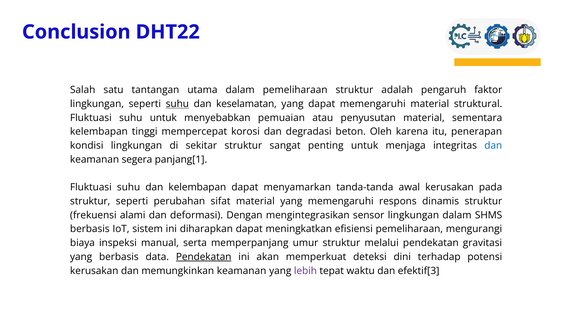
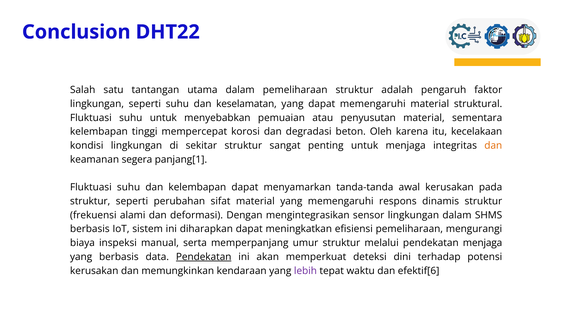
suhu underline: present -> none (177, 104)
penerapan: penerapan -> kecelakaan (477, 132)
dan colour: blue -> orange (493, 146)
pendekatan gravitasi: gravitasi -> menjaga (483, 243)
memungkinkan keamanan: keamanan -> kendaraan (242, 271)
efektif[3: efektif[3 -> efektif[6 (419, 271)
